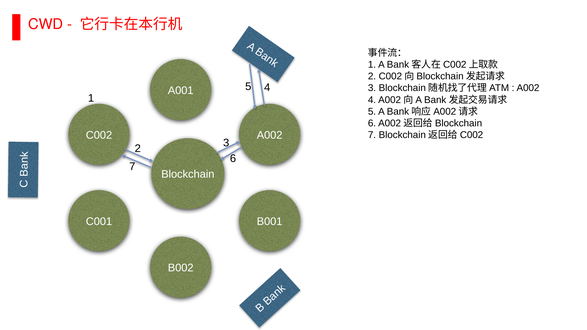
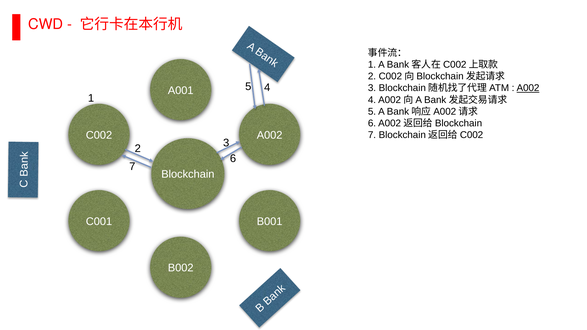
A002 underline: none -> present (528, 88)
